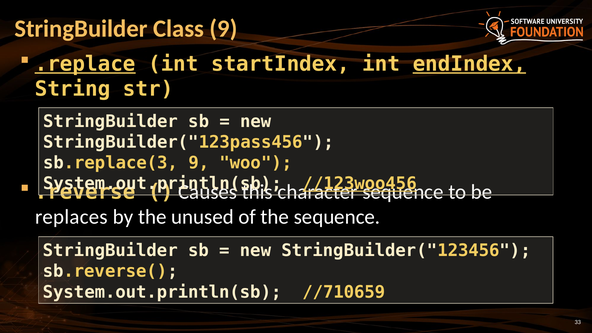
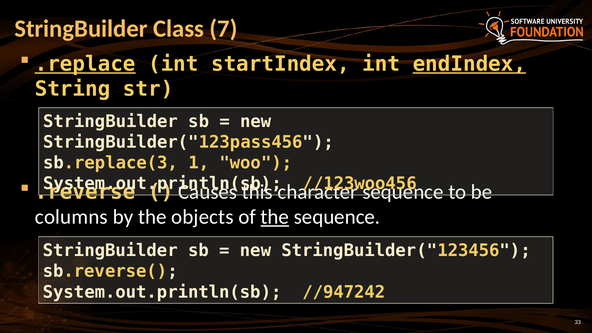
Class 9: 9 -> 7 (224, 29)
sb.replace(3 9: 9 -> 1 (199, 163)
//123woo456 underline: present -> none (360, 184)
replaces: replaces -> columns (71, 217)
unused: unused -> objects (202, 217)
the underline: none -> present (275, 217)
//710659: //710659 -> //947242 (344, 292)
